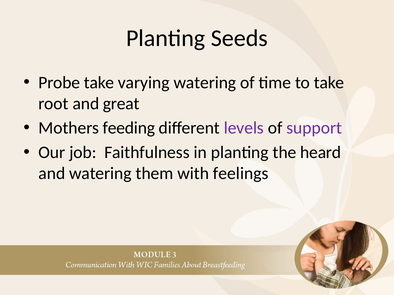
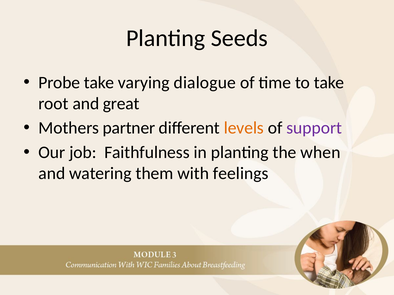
varying watering: watering -> dialogue (205, 83)
feeding: feeding -> partner (129, 128)
levels colour: purple -> orange (244, 128)
heard: heard -> when (320, 153)
